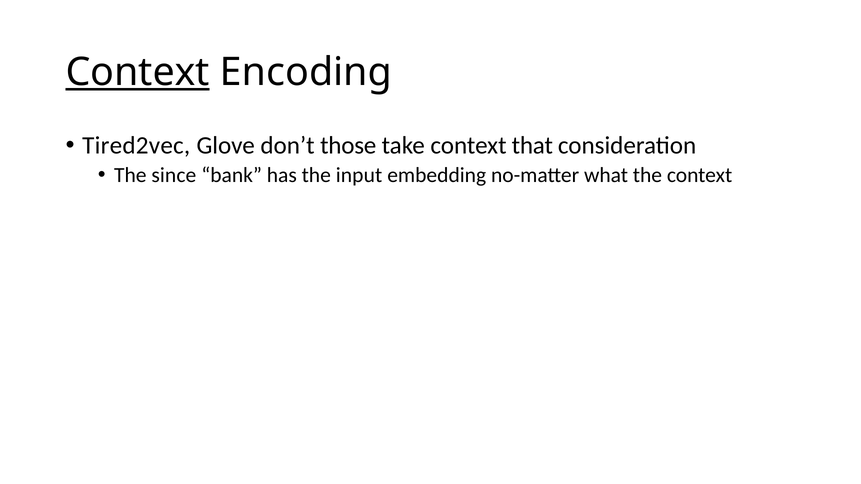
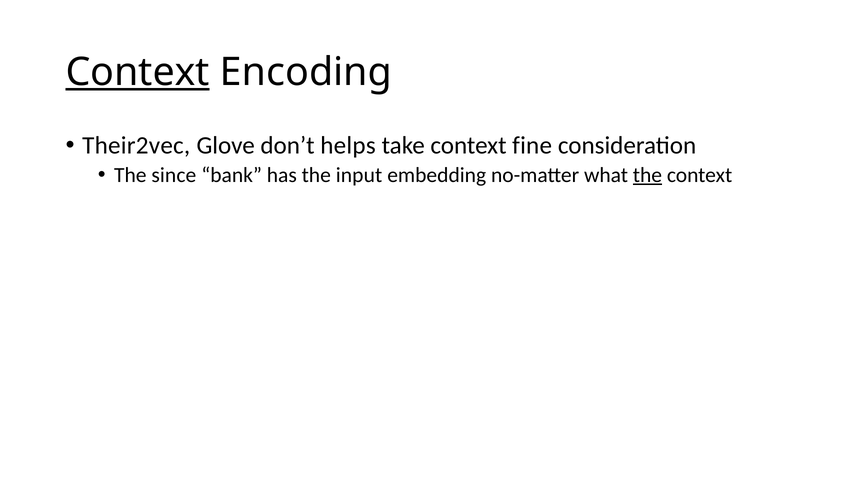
Tired2vec: Tired2vec -> Their2vec (136, 146)
those: those -> helps (348, 146)
that: that -> fine (532, 146)
the underline: none -> present (647, 175)
